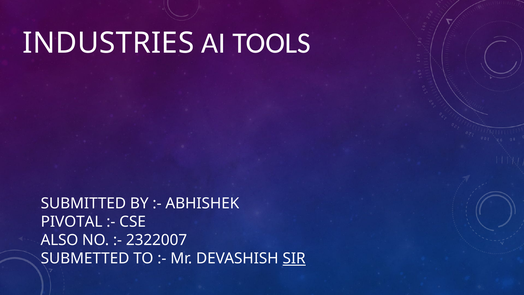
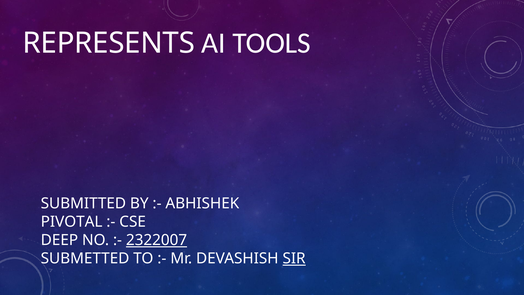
INDUSTRIES: INDUSTRIES -> REPRESENTS (109, 43)
ALSO: ALSO -> DEEP (59, 240)
2322007 underline: none -> present (157, 240)
